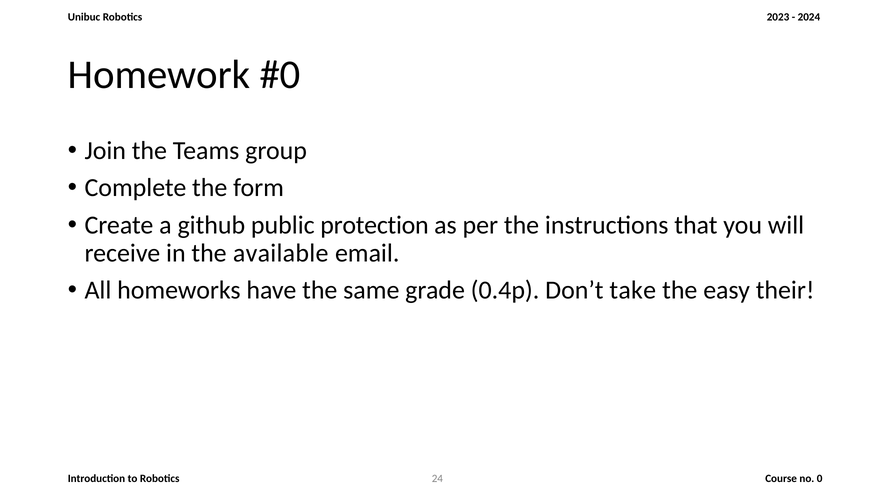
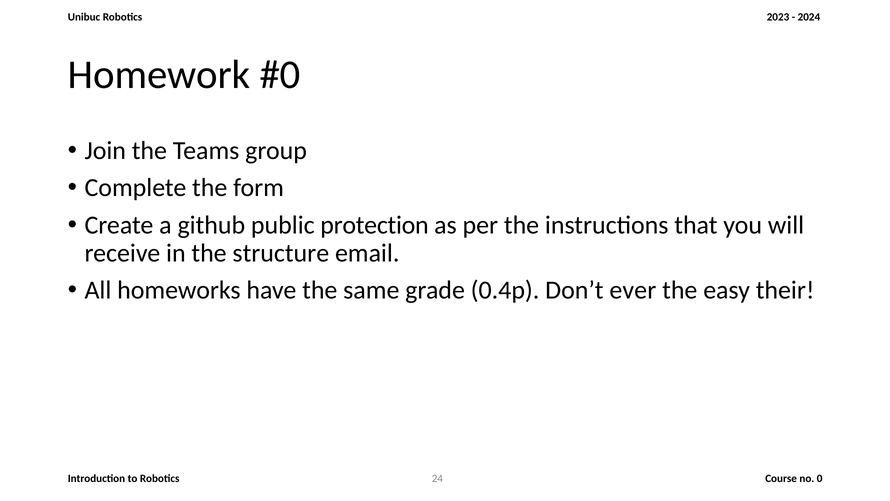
available: available -> structure (281, 253)
take: take -> ever (633, 290)
